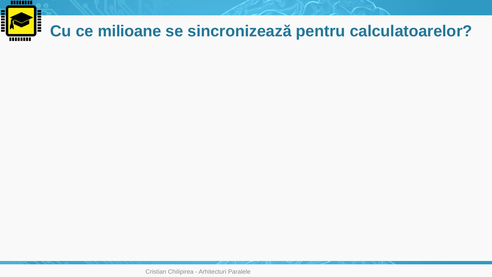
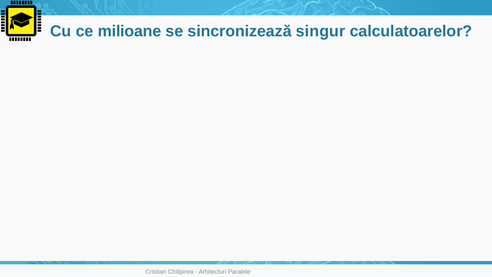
pentru: pentru -> singur (321, 31)
